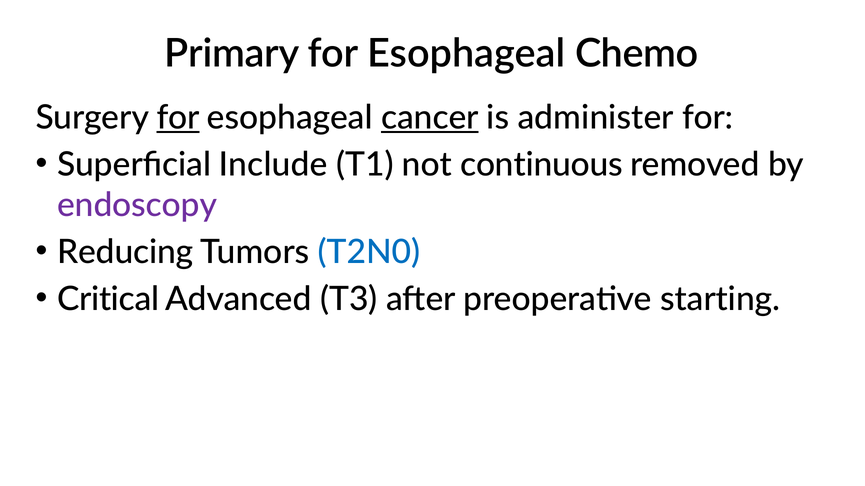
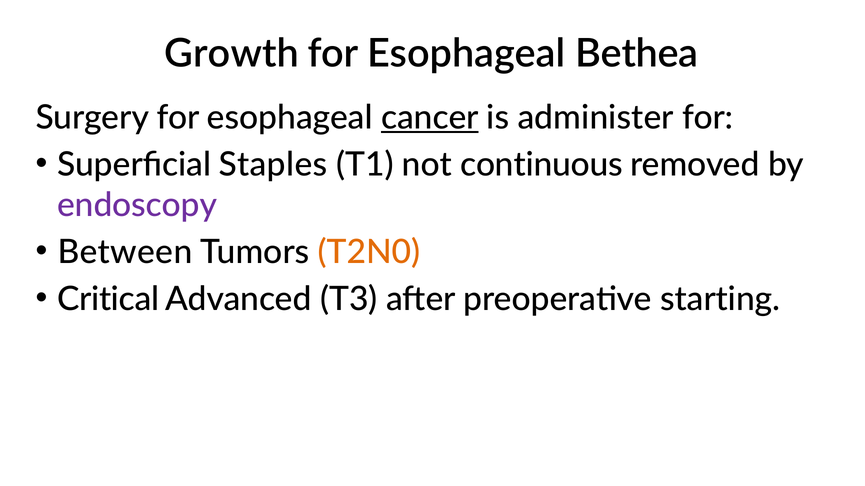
Primary: Primary -> Growth (232, 54)
Chemo: Chemo -> Bethea (637, 54)
for underline: present -> none (178, 118)
Include: Include -> Staples (273, 165)
Reducing: Reducing -> Between (125, 252)
T2N0 colour: blue -> orange (369, 252)
